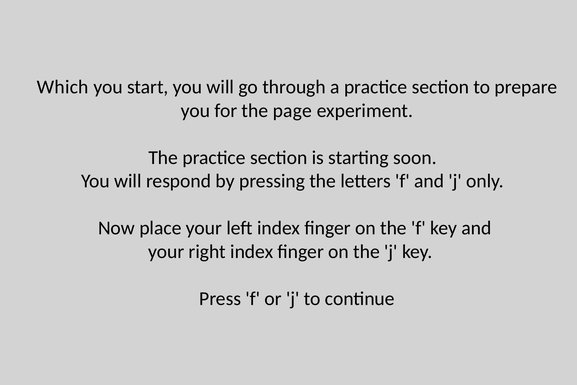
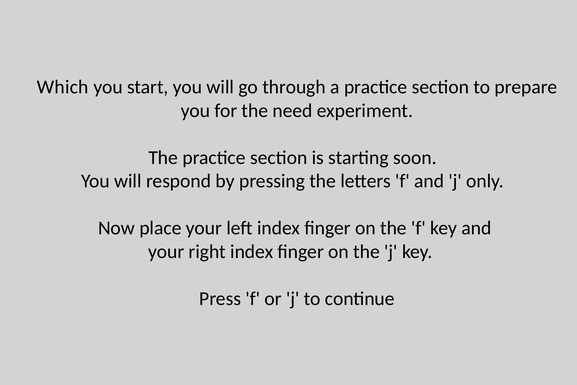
page: page -> need (293, 110)
